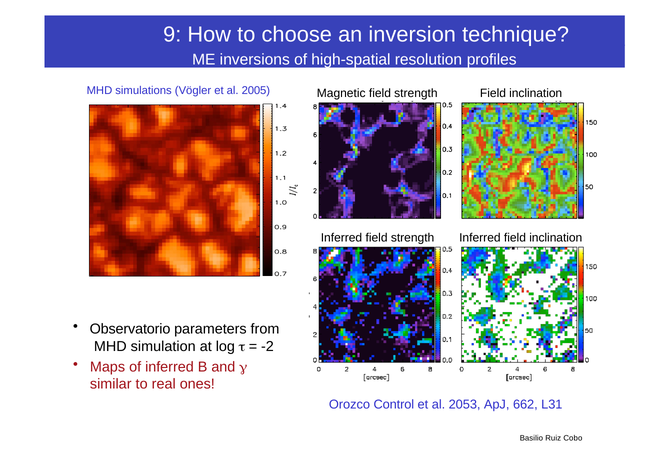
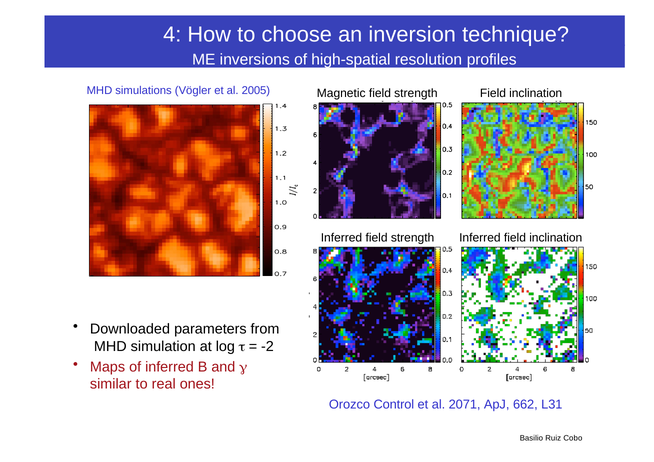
9: 9 -> 4 (172, 34)
Observatorio: Observatorio -> Downloaded (130, 329)
2053: 2053 -> 2071 (465, 405)
